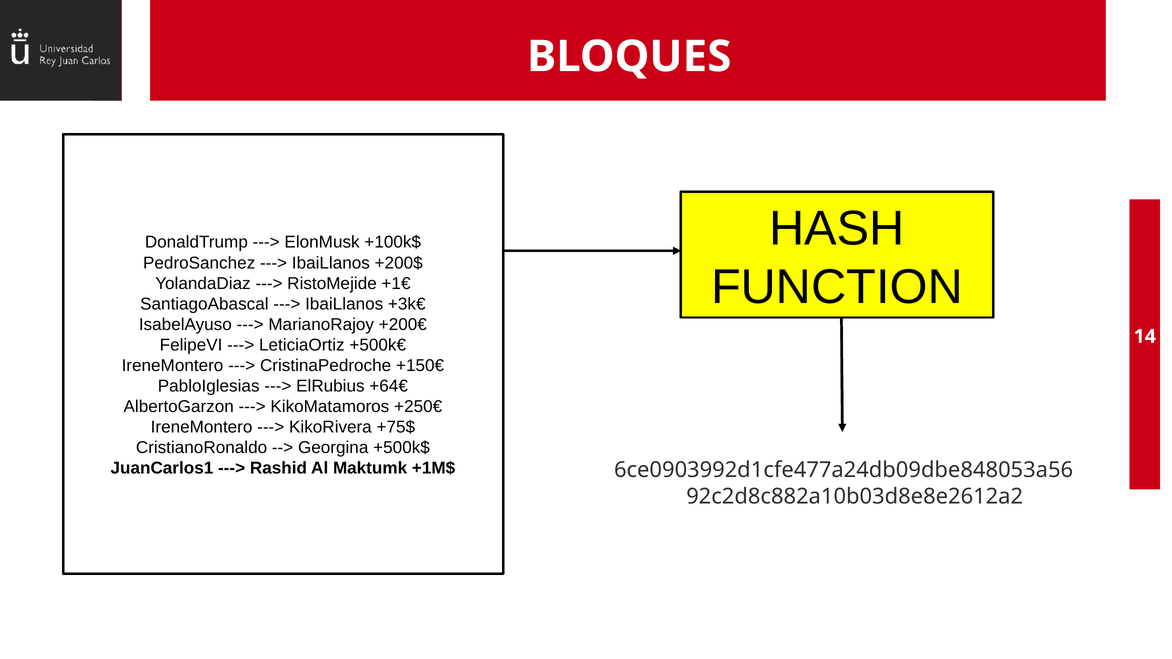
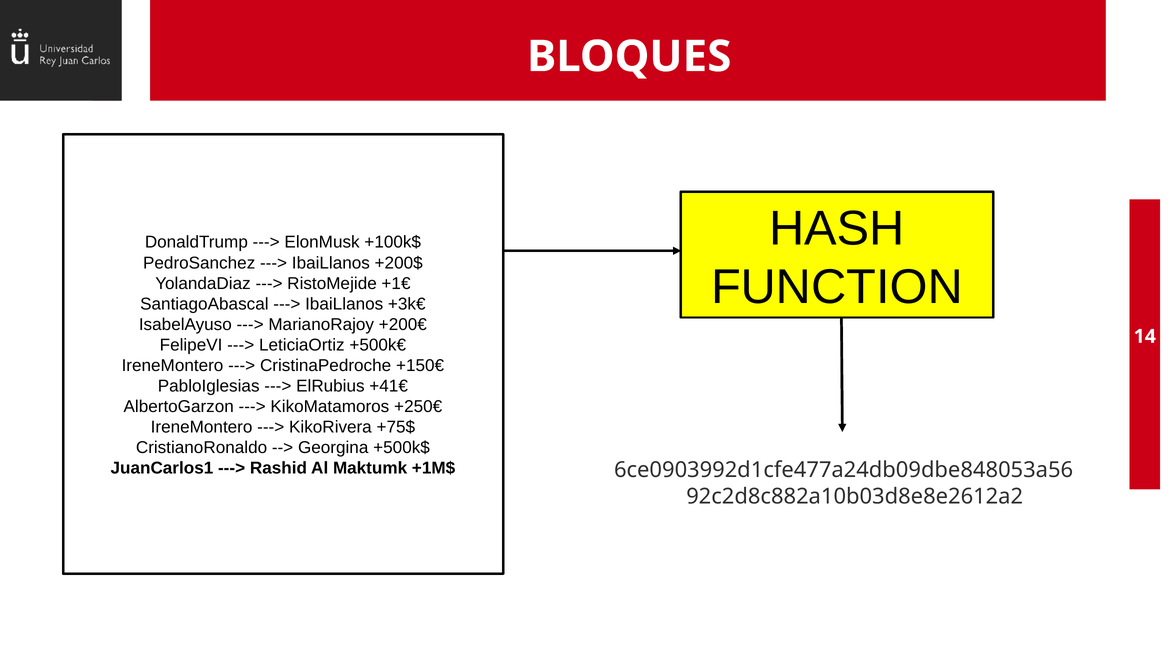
+64€: +64€ -> +41€ (389, 386)
